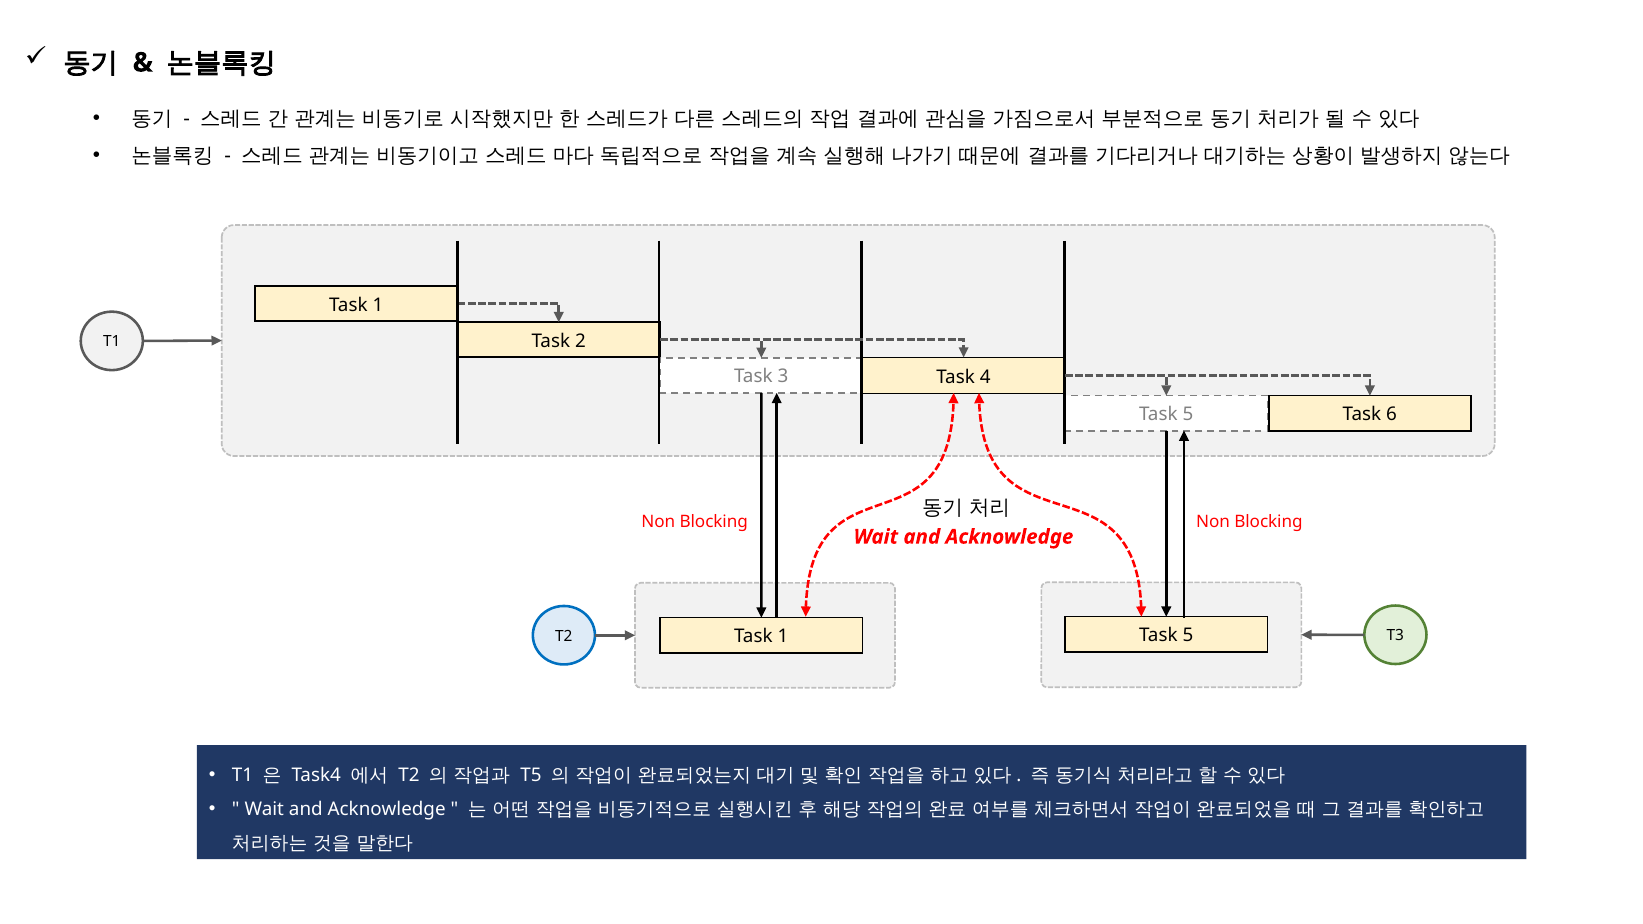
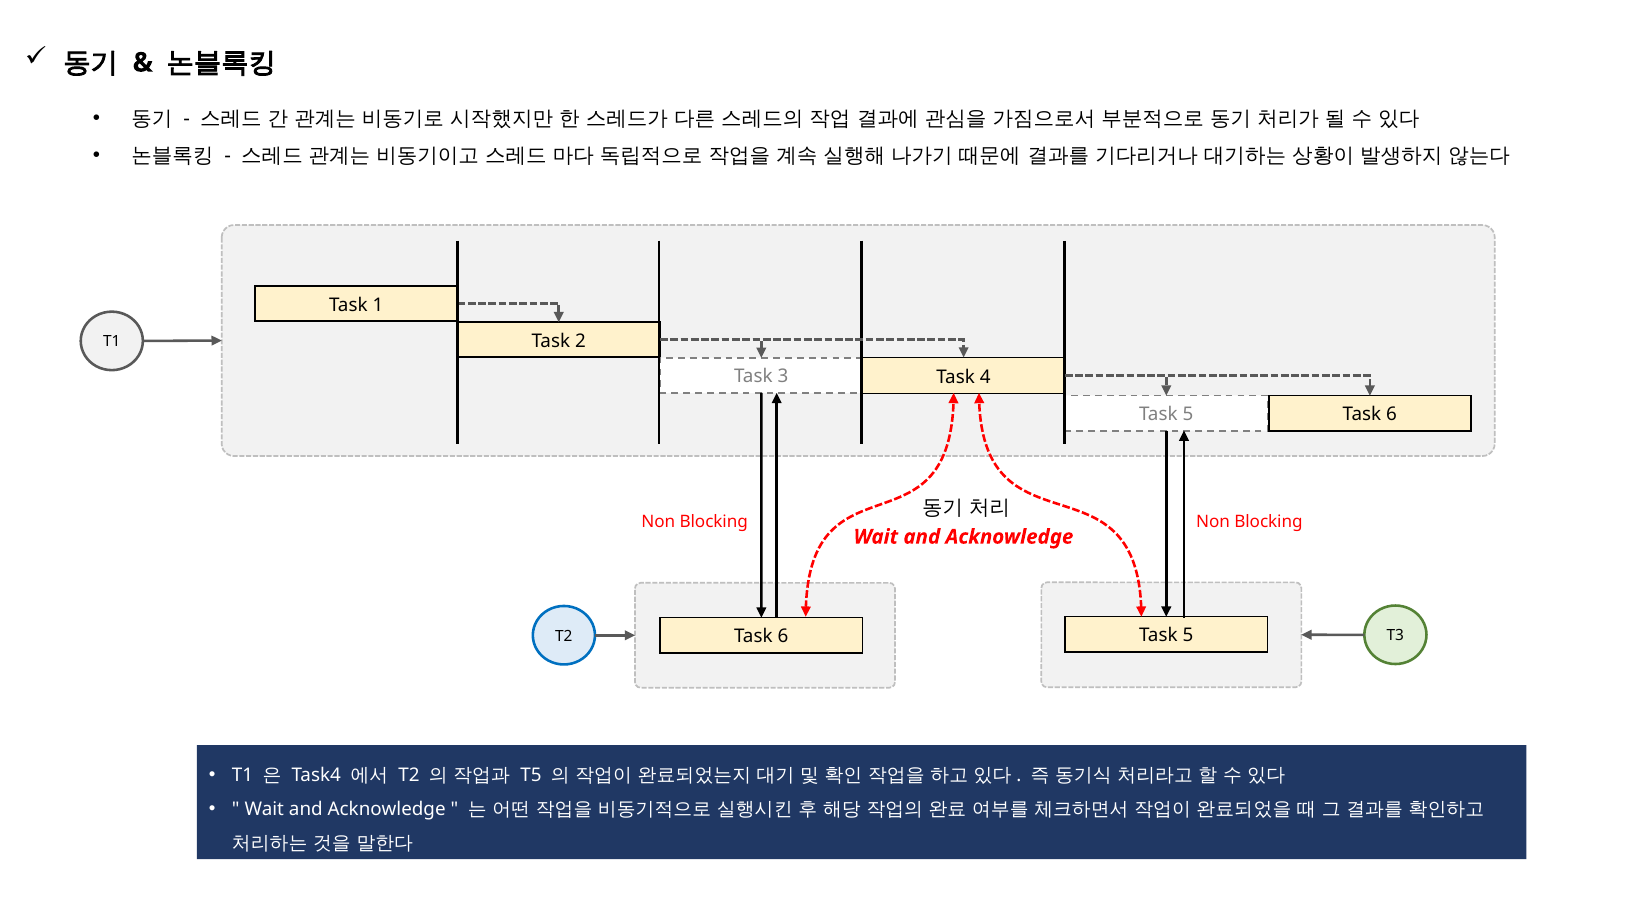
1: 1 -> 6 (783, 637)
